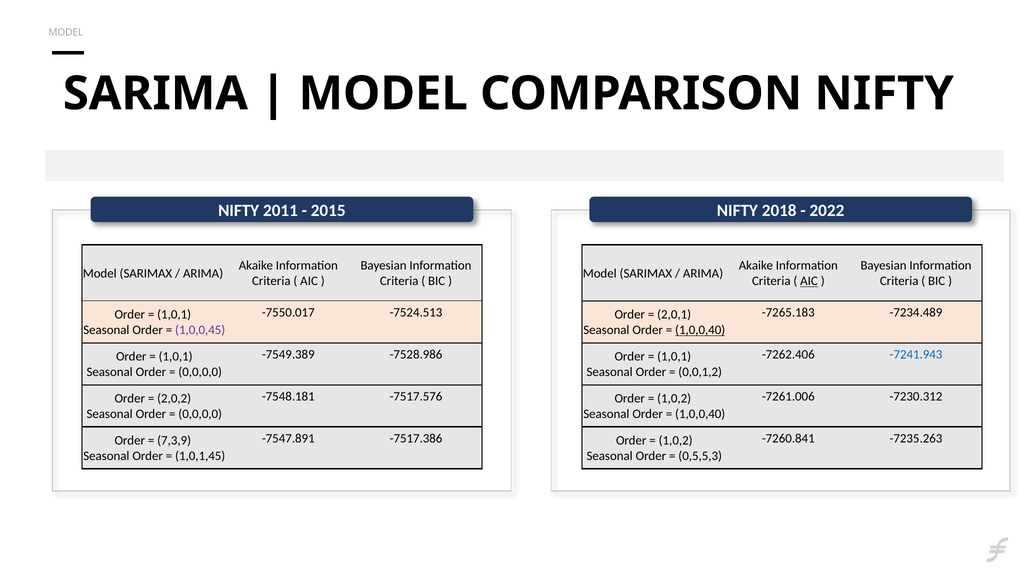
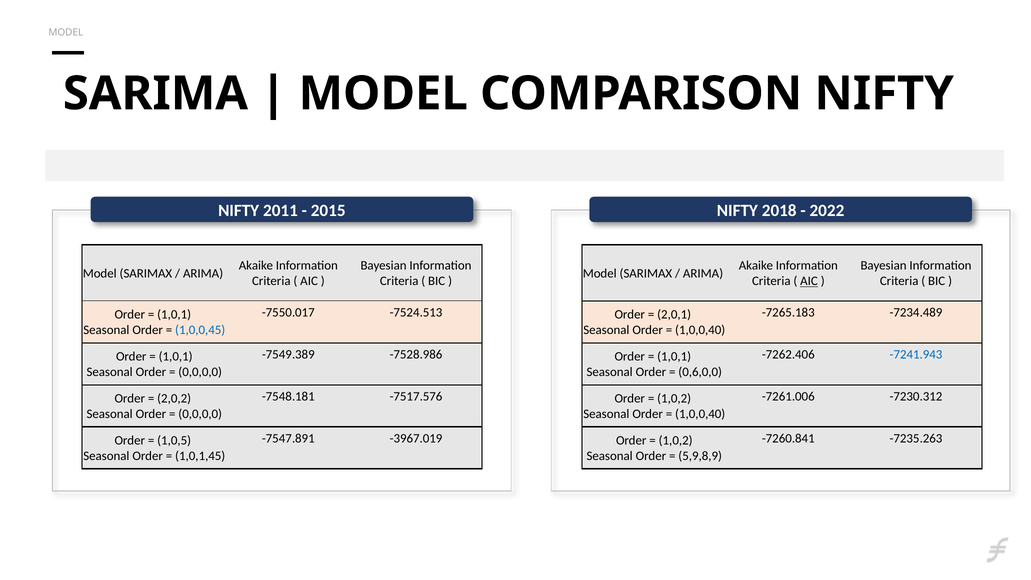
1,0,0,45 colour: purple -> blue (200, 330)
1,0,0,40 underline: present -> none (700, 330)
0,0,1,2: 0,0,1,2 -> 0,6,0,0 (700, 372)
-7517.386: -7517.386 -> -3967.019 (416, 439)
7,3,9: 7,3,9 -> 1,0,5 (174, 440)
0,5,5,3: 0,5,5,3 -> 5,9,8,9 (700, 456)
